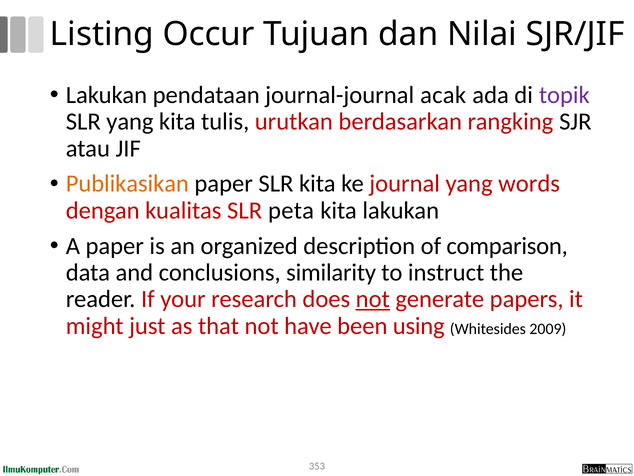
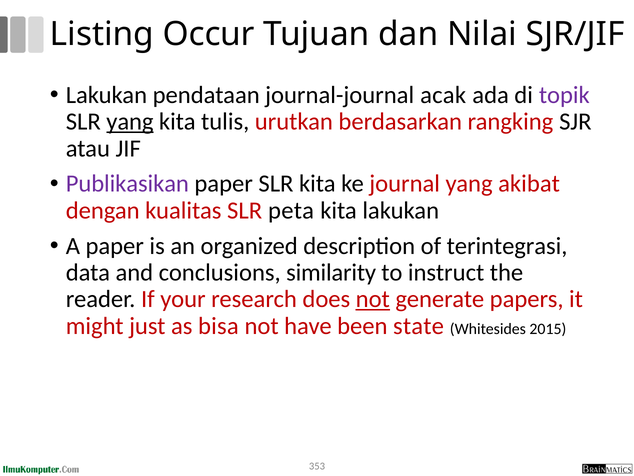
yang underline: none -> present (130, 122)
Publikasikan colour: orange -> purple (127, 184)
words: words -> akibat (529, 184)
comparison: comparison -> terintegrasi (507, 246)
that: that -> bisa (218, 326)
using: using -> state (418, 326)
2009: 2009 -> 2015 (548, 329)
